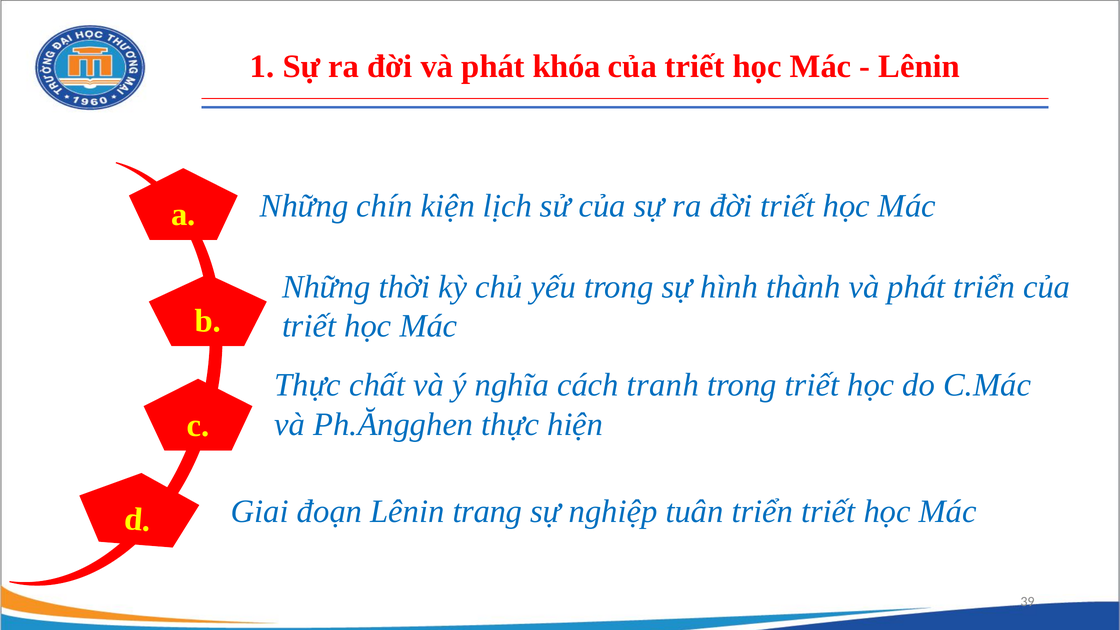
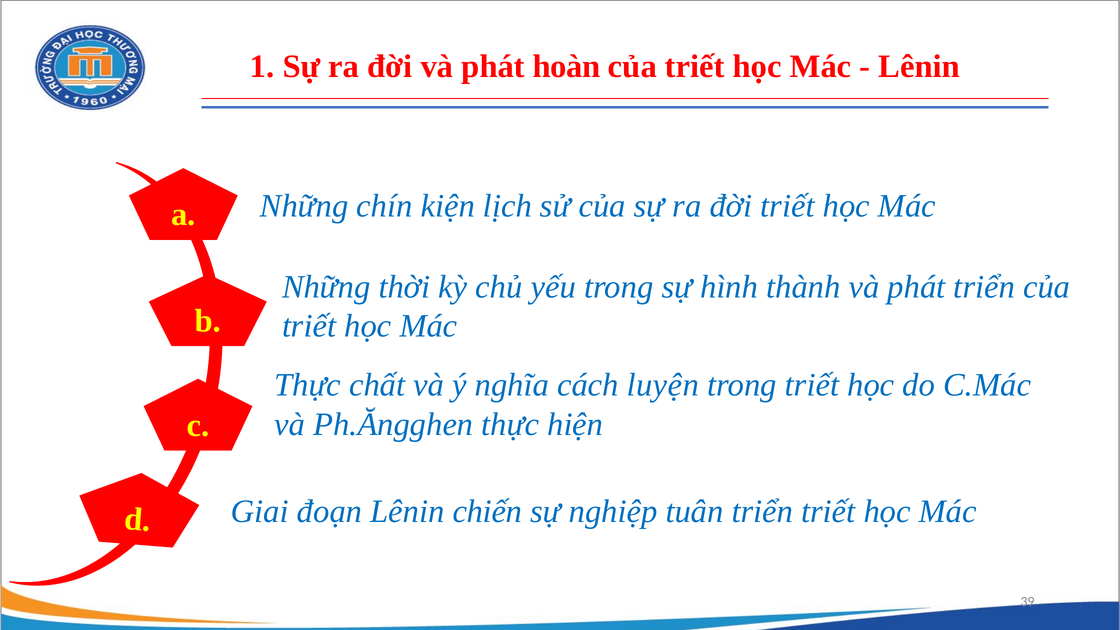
khóa: khóa -> hoàn (567, 67)
tranh: tranh -> luyện (663, 385)
trang: trang -> chiến (487, 511)
